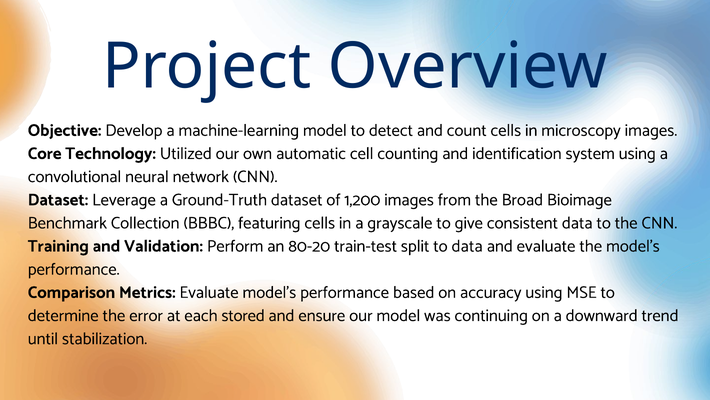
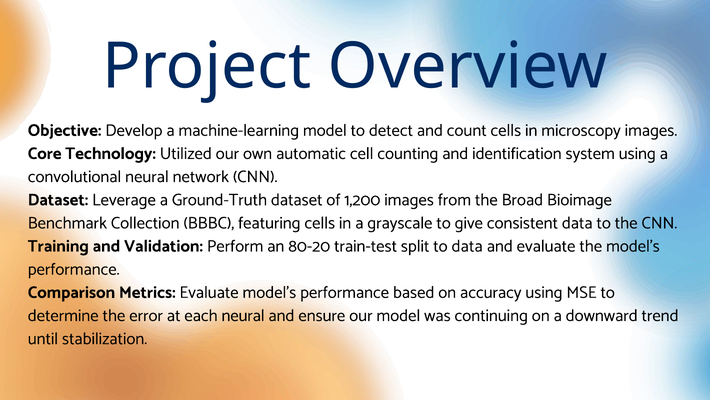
each stored: stored -> neural (243, 315)
